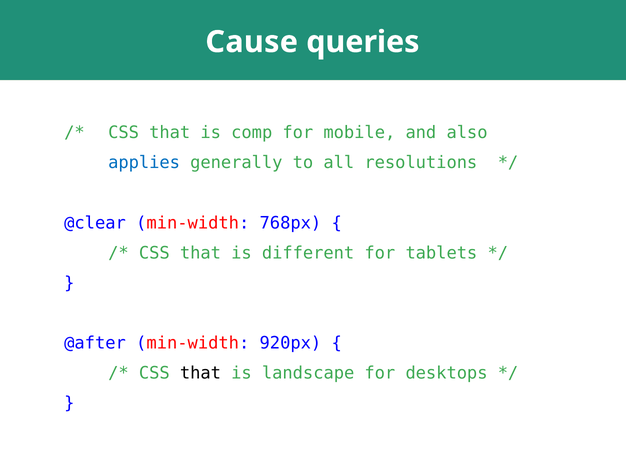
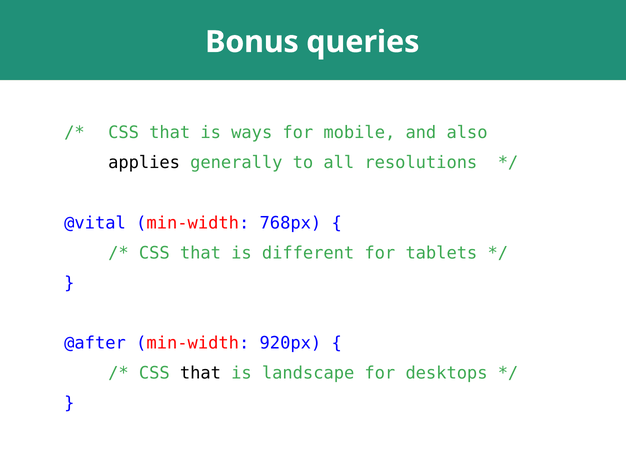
Cause: Cause -> Bonus (252, 42)
comp: comp -> ways (252, 133)
applies colour: blue -> black (144, 163)
@clear: @clear -> @vital (95, 223)
